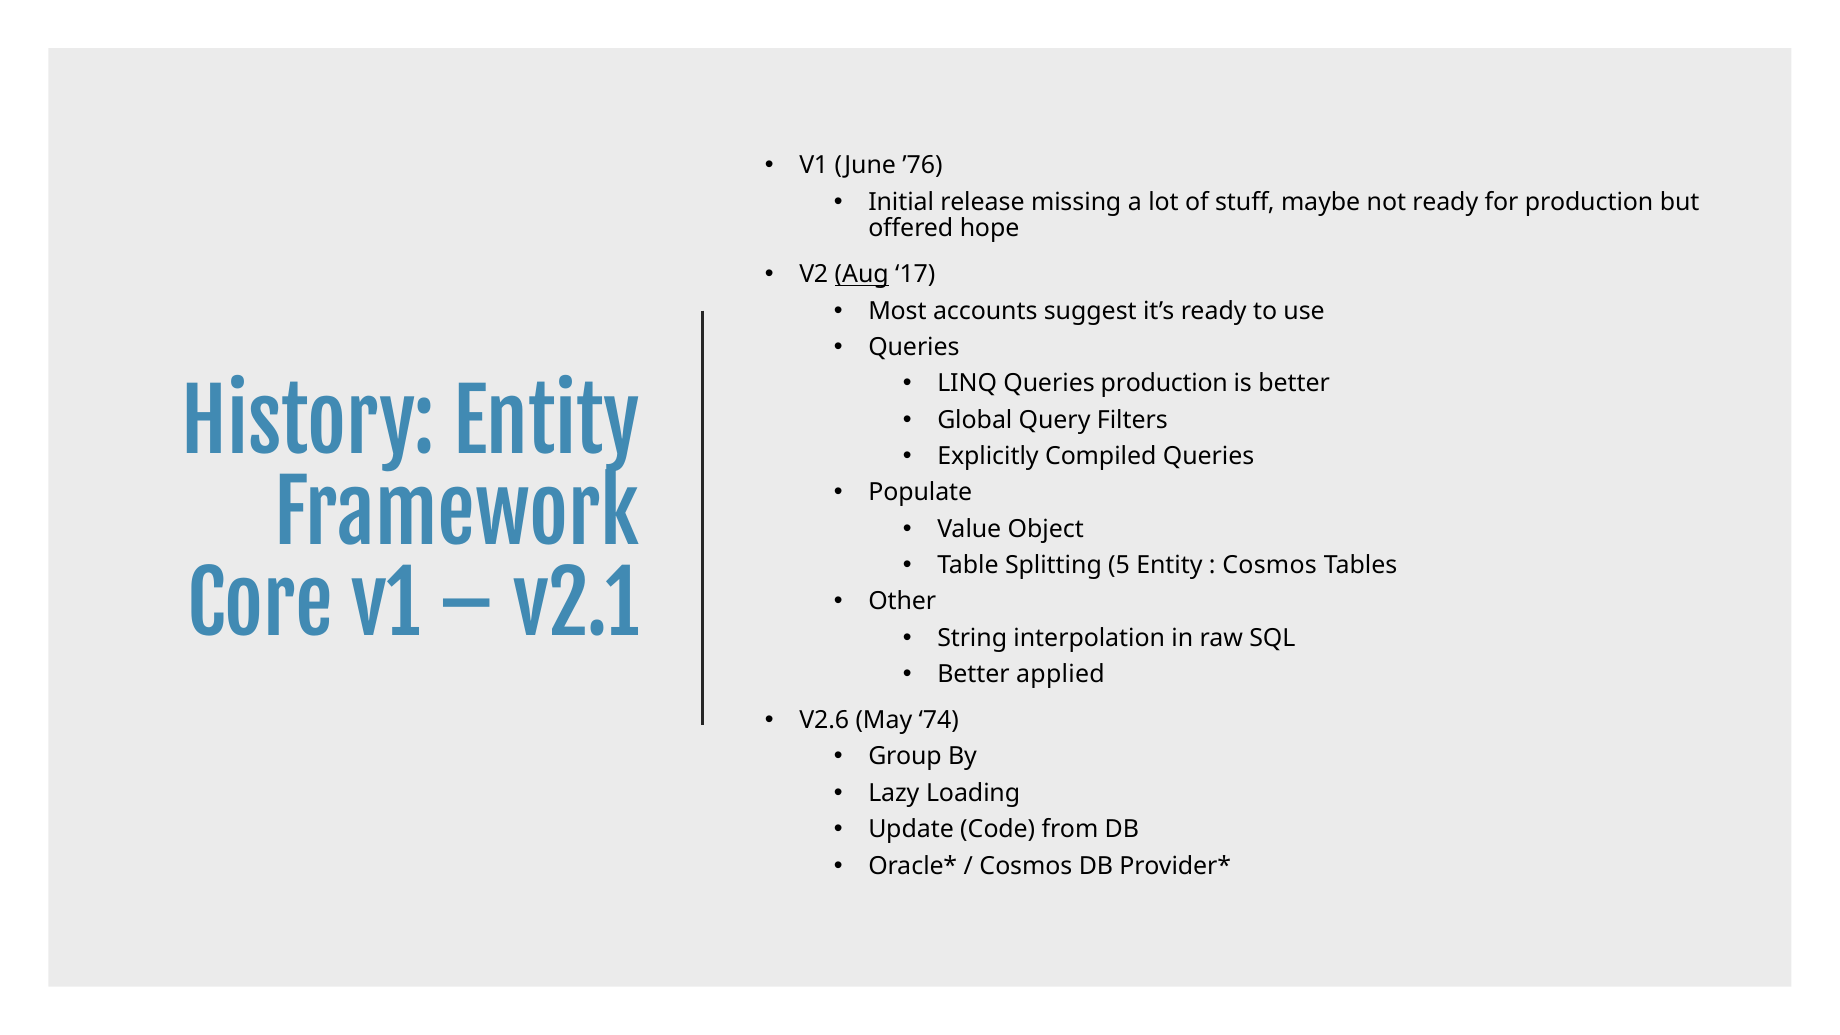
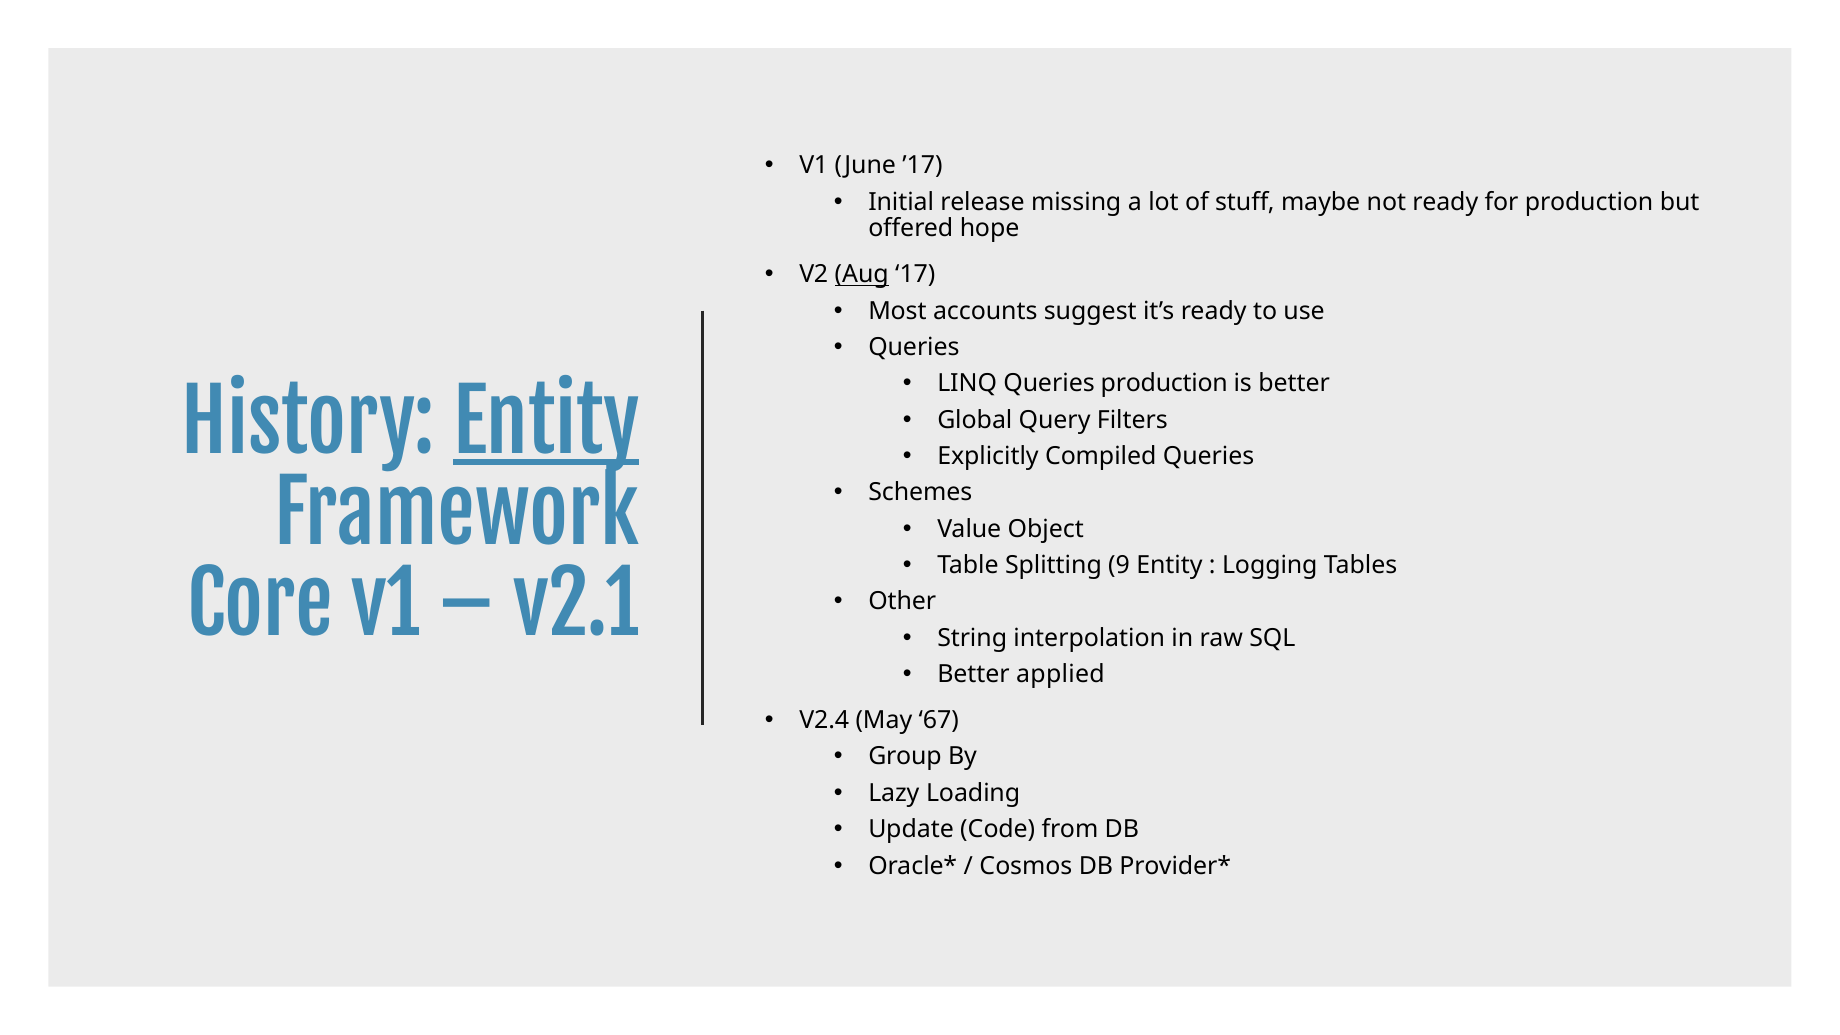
’76: ’76 -> ’17 (923, 166)
Entity underline: none -> present (546, 426)
Populate: Populate -> Schemes (920, 493)
5: 5 -> 9 (1119, 565)
Cosmos: Cosmos -> Logging (1270, 565)
V2.6: V2.6 -> V2.4 (824, 720)
74: 74 -> 67 (939, 720)
